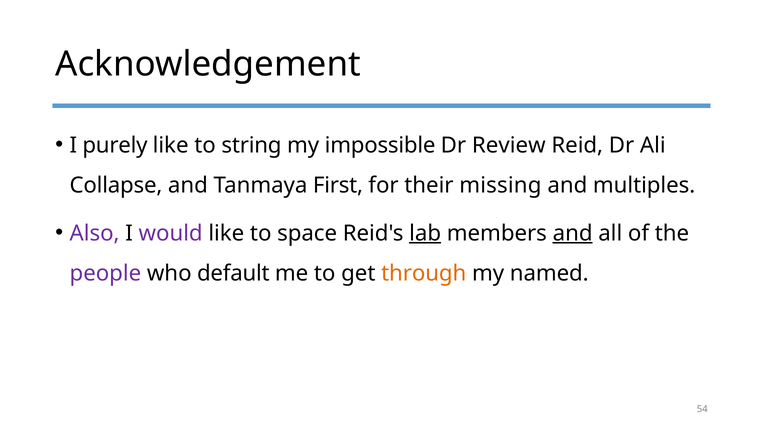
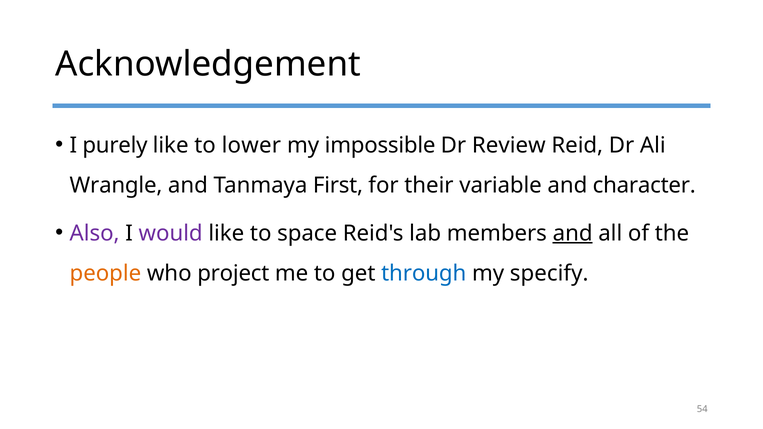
string: string -> lower (251, 145)
Collapse: Collapse -> Wrangle (116, 185)
missing: missing -> variable (501, 185)
multiples: multiples -> character (644, 185)
lab underline: present -> none (425, 233)
people colour: purple -> orange (105, 274)
default: default -> project (233, 274)
through colour: orange -> blue (424, 274)
named: named -> specify (549, 274)
